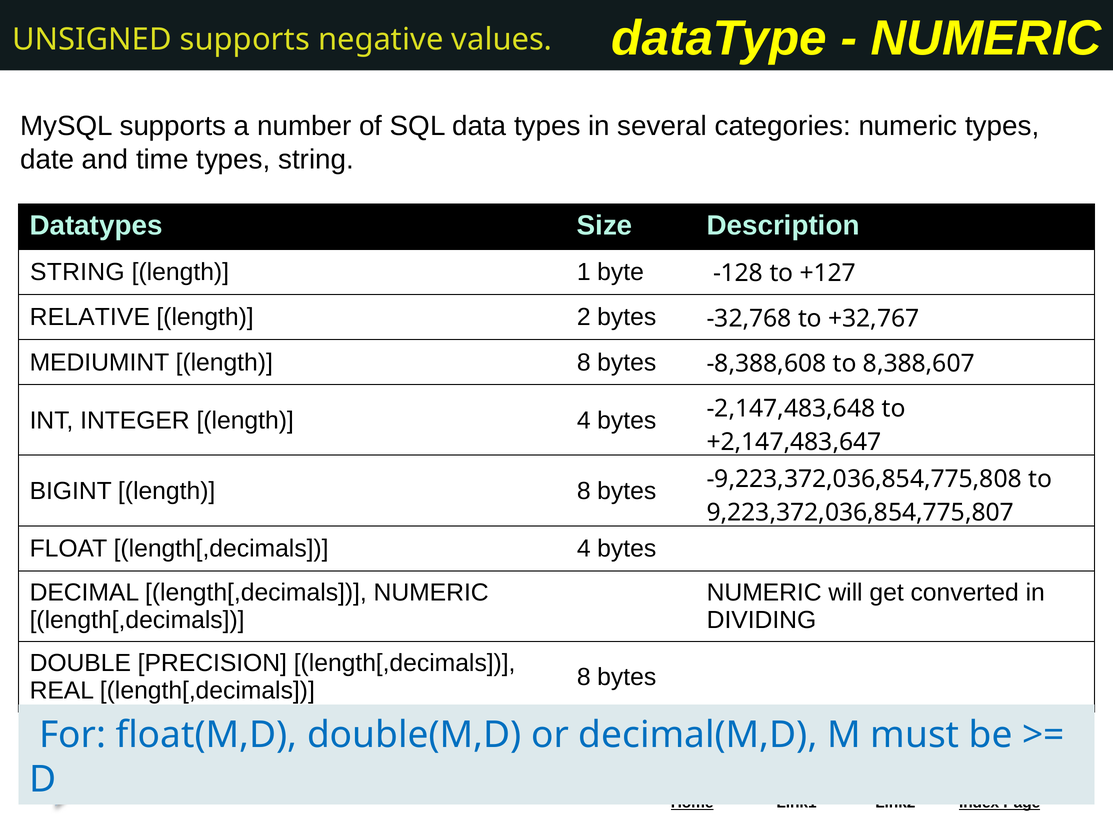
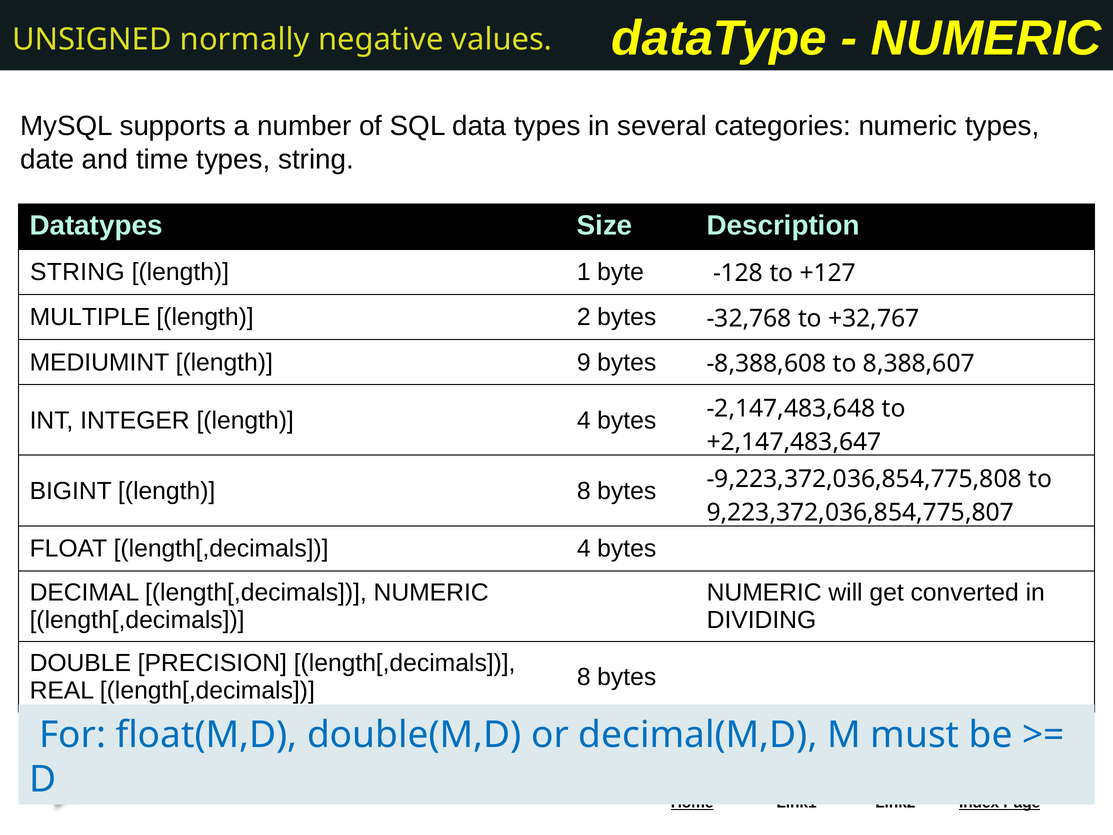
UNSIGNED supports: supports -> normally (245, 39)
RELATIVE: RELATIVE -> MULTIPLE (90, 317)
MEDIUMINT length 8: 8 -> 9 (584, 362)
